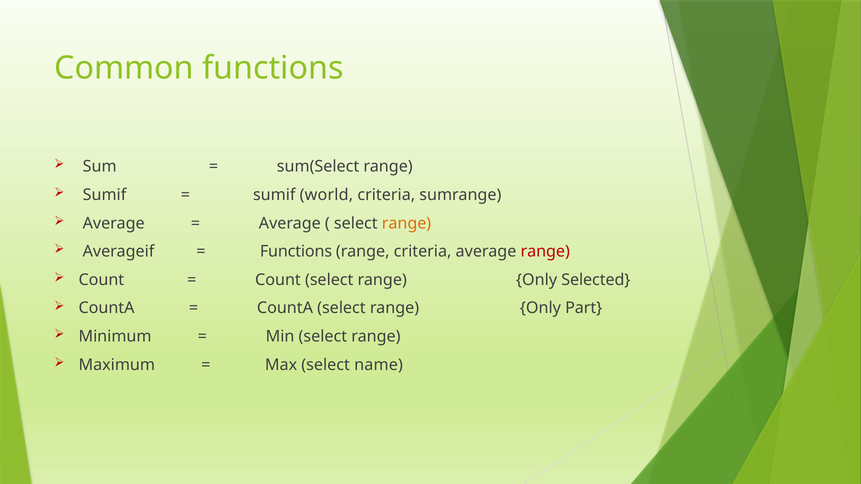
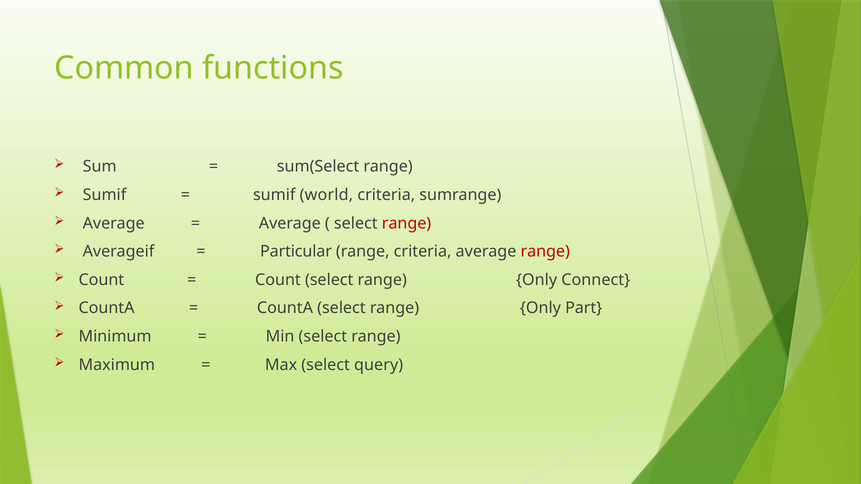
range colour: orange -> red (406, 223)
Functions: Functions -> Particular (296, 252)
Selected: Selected -> Connect (596, 280)
name: name -> query (379, 365)
